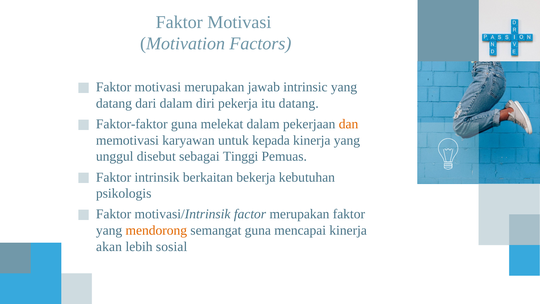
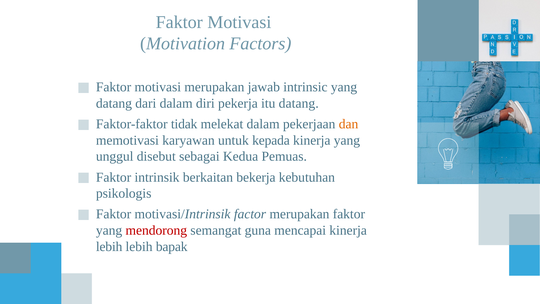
Faktor-faktor guna: guna -> tidak (184, 124)
Tinggi: Tinggi -> Kedua (241, 156)
mendorong colour: orange -> red (156, 230)
akan: akan -> lebih (109, 246)
sosial: sosial -> bapak (172, 246)
